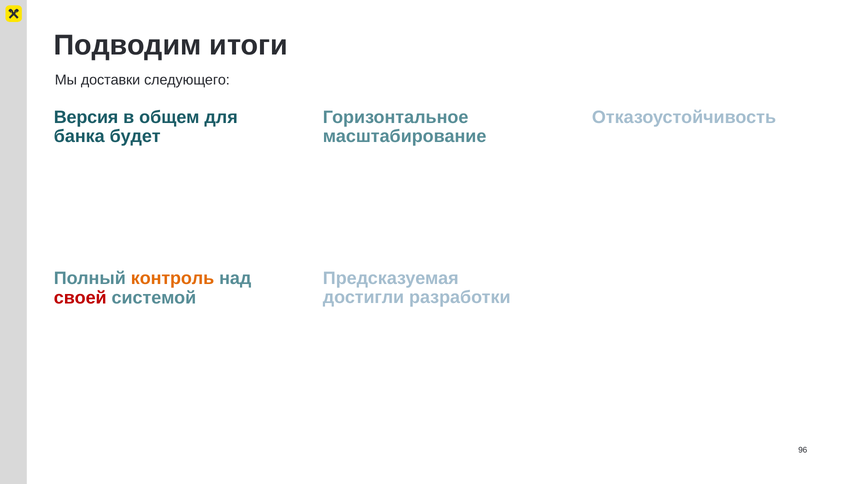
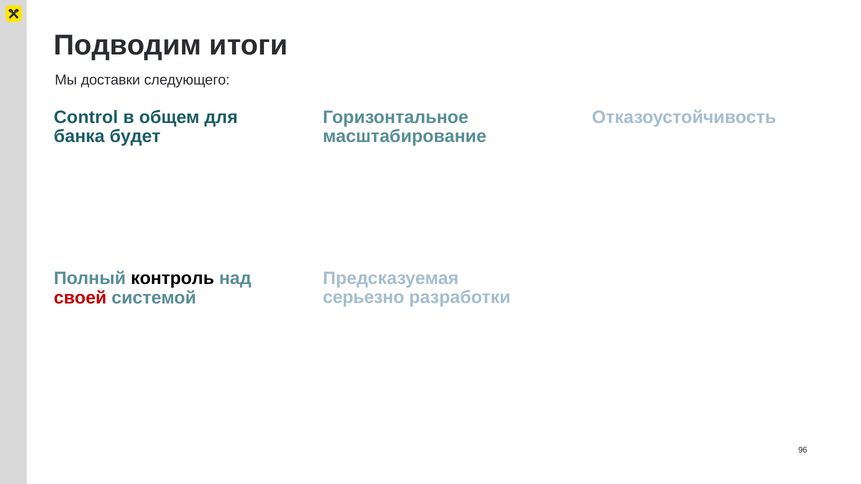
Версия: Версия -> Control (86, 117)
контроль colour: orange -> black (173, 279)
достигли: достигли -> серьезно (364, 298)
